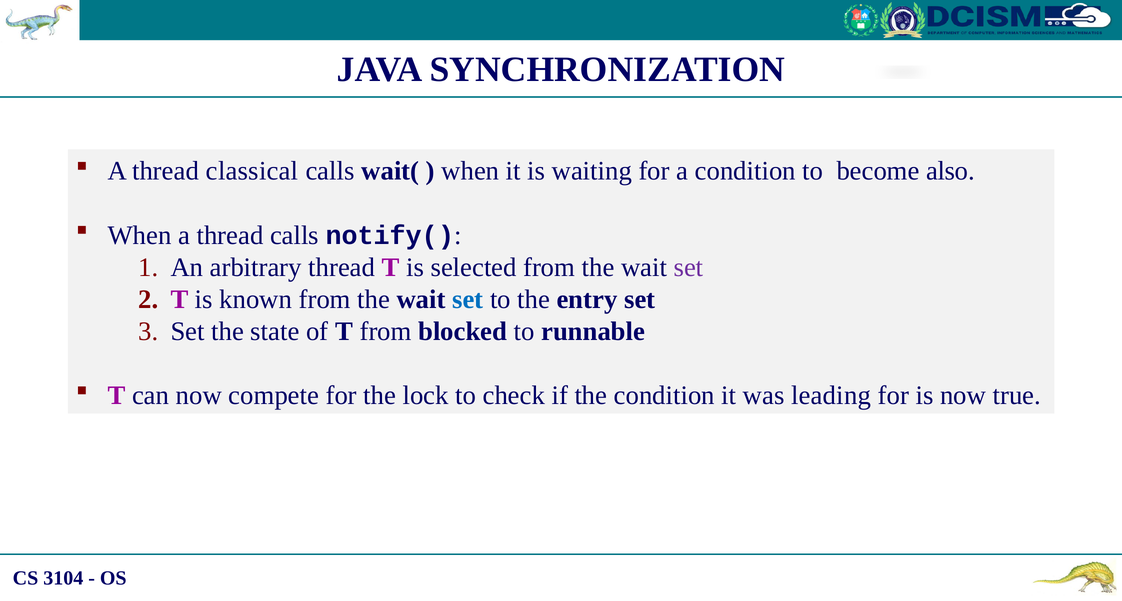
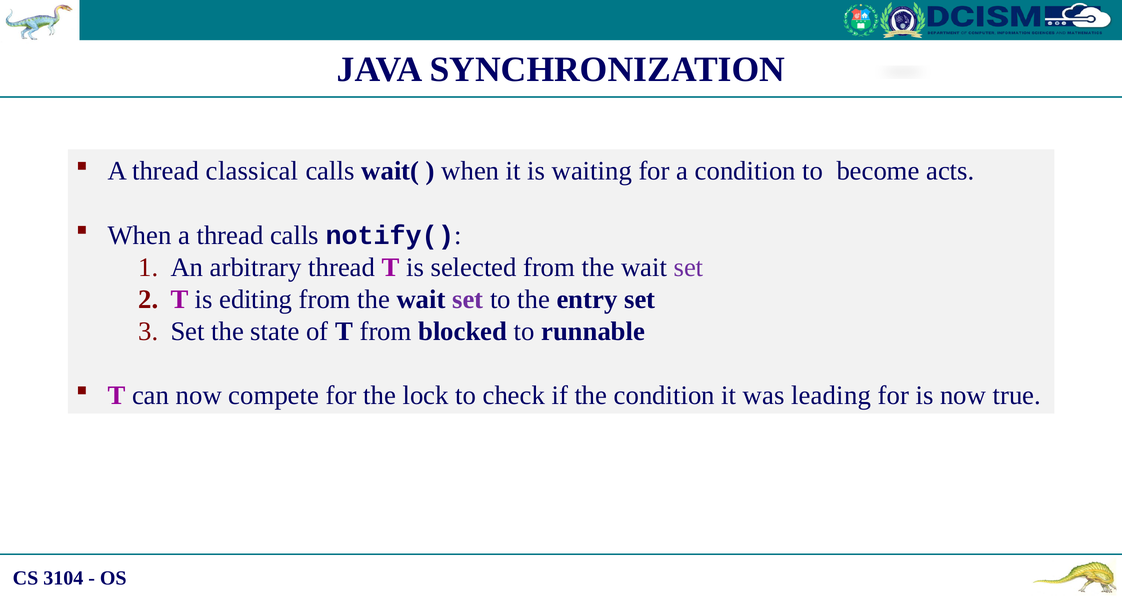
also: also -> acts (950, 171)
known: known -> editing (256, 299)
set colour: blue -> purple (468, 299)
